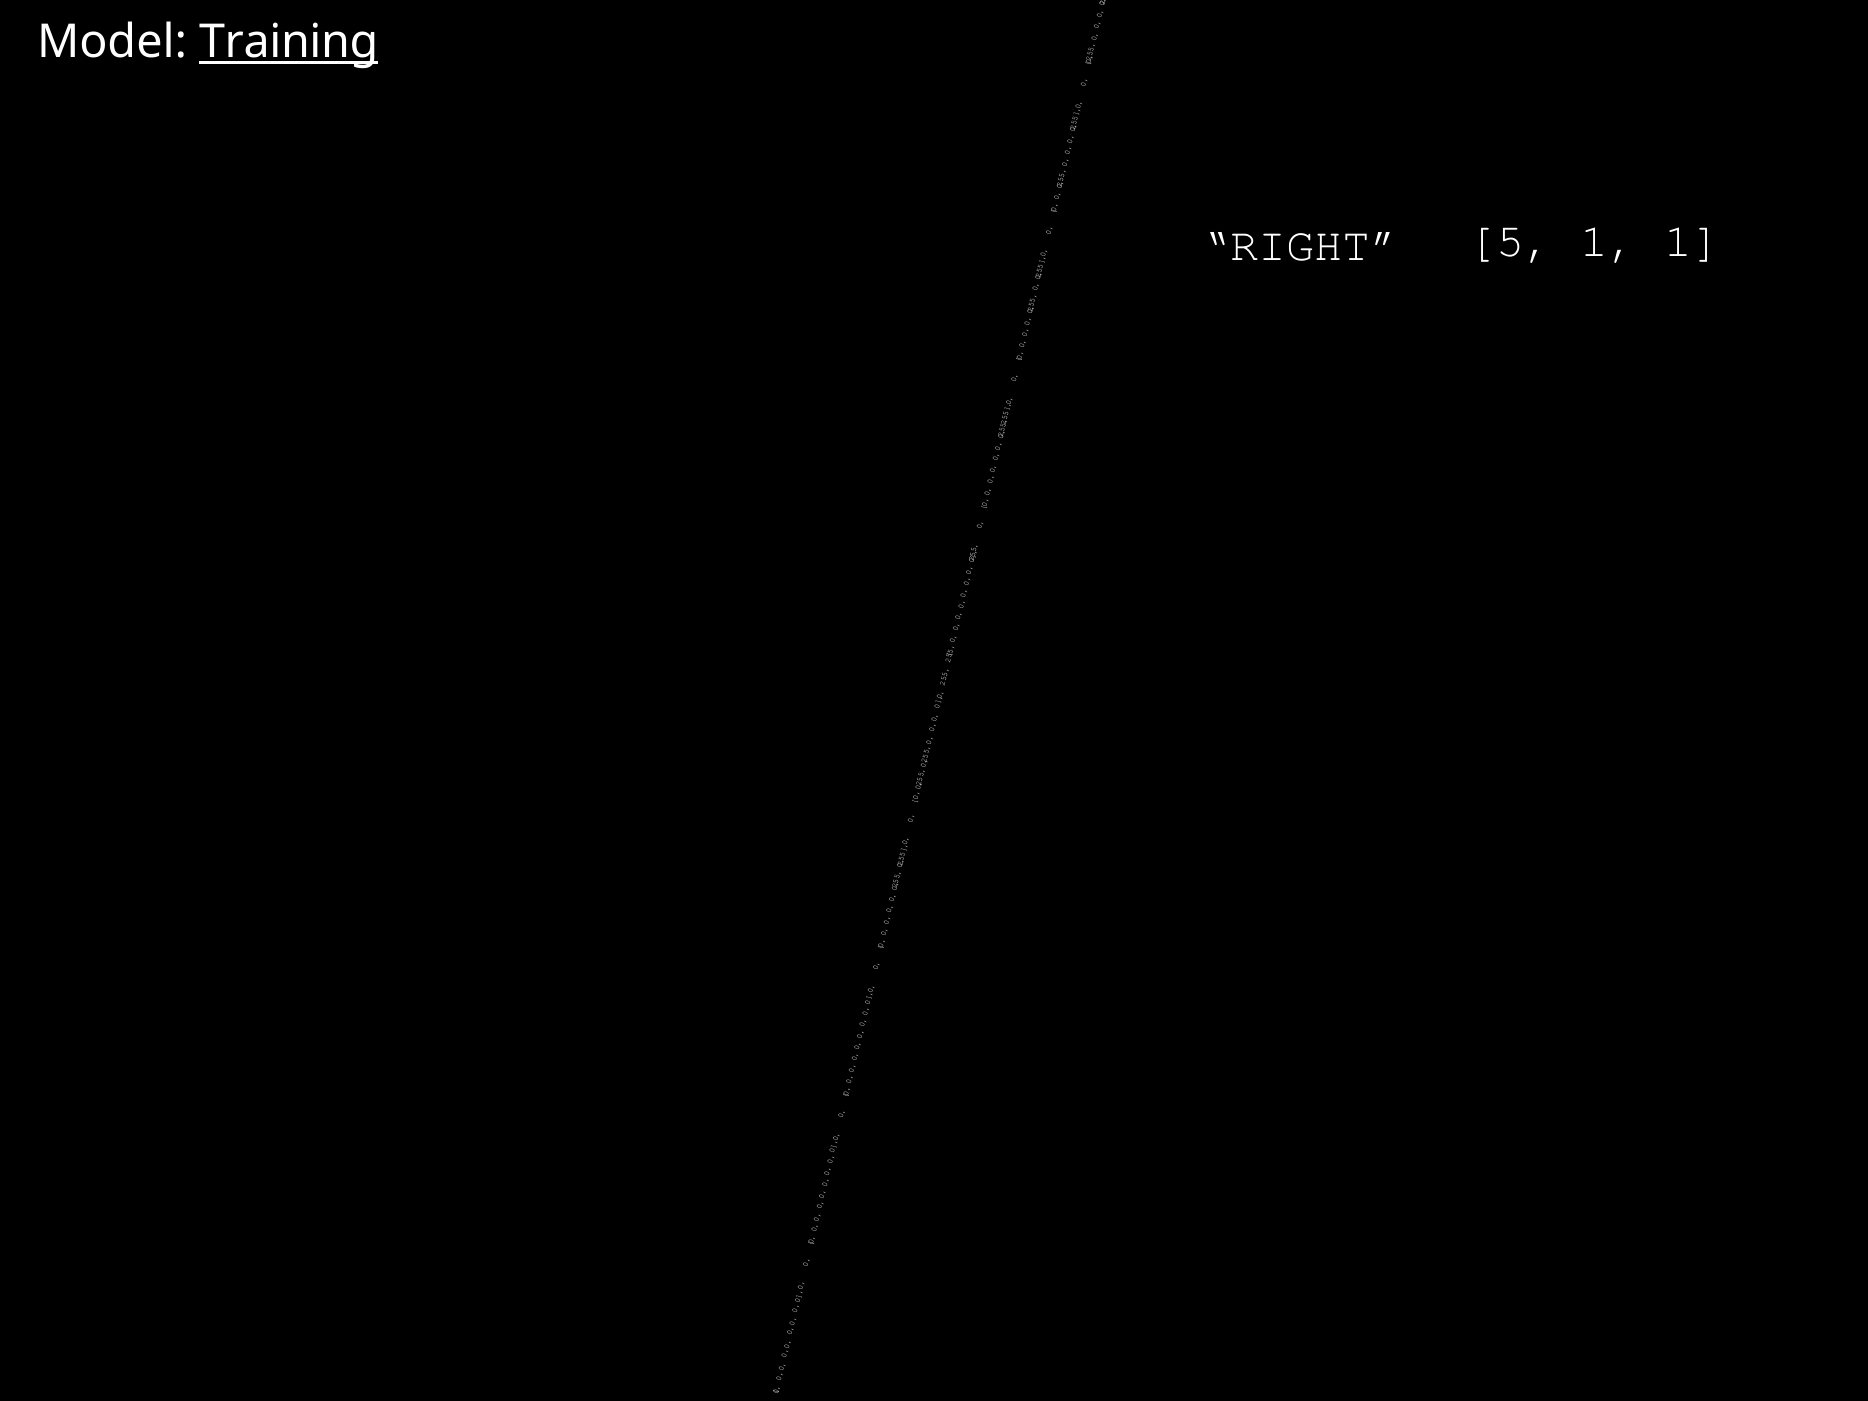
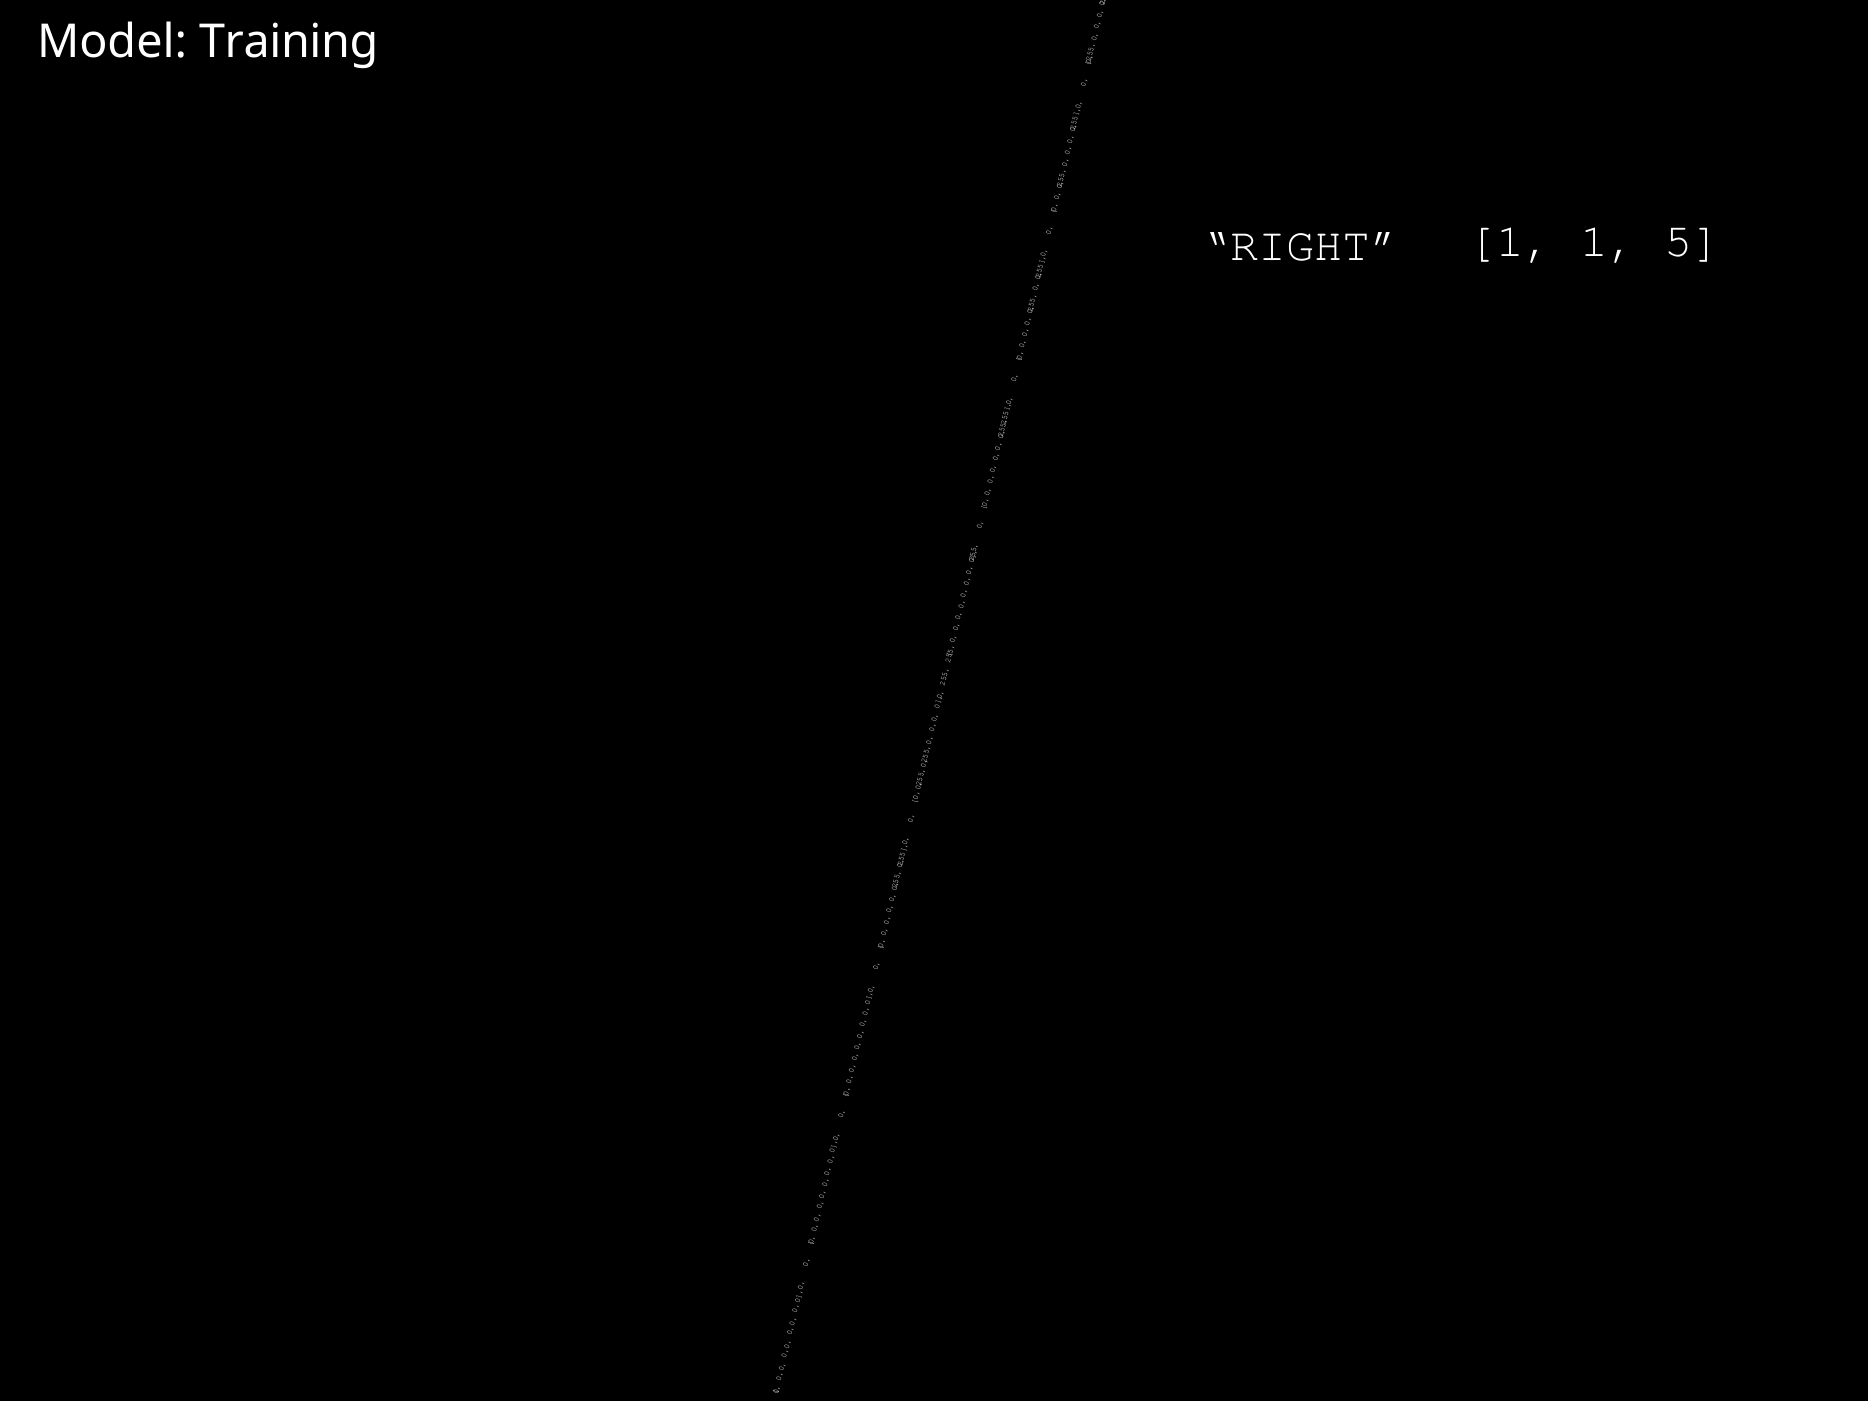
Training underline: present -> none (289, 42)
RIGHT 5: 5 -> 1 (1510, 241)
1 1: 1 -> 5 (1692, 241)
